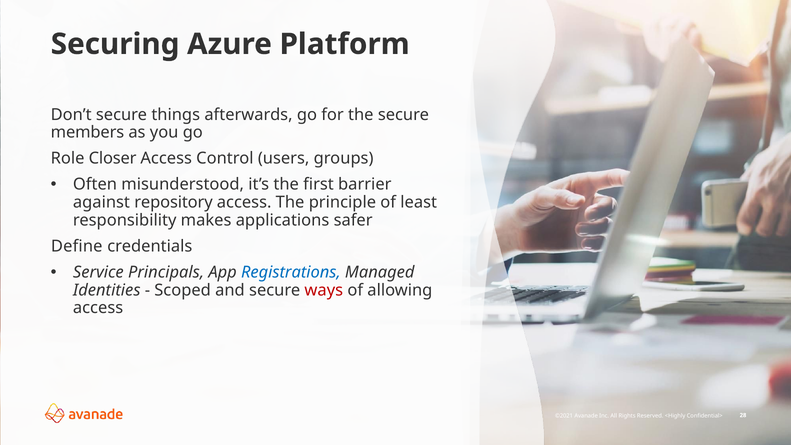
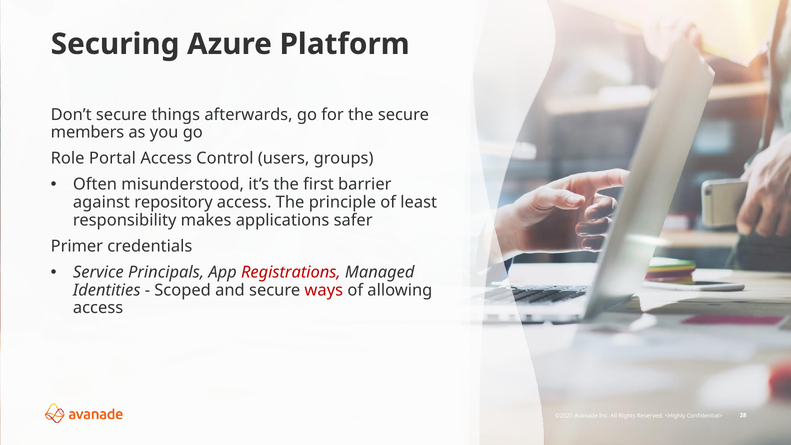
Closer: Closer -> Portal (112, 158)
Define: Define -> Primer (77, 246)
Registrations colour: blue -> red (291, 272)
